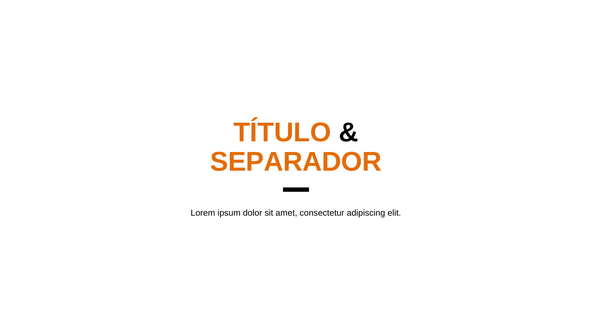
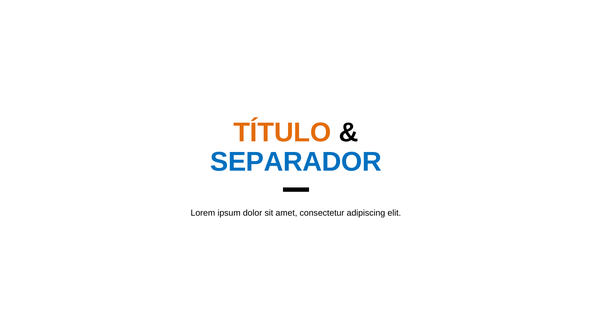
SEPARADOR colour: orange -> blue (296, 162)
